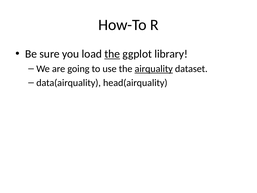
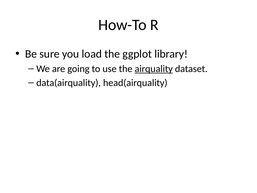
the underline: present -> none (112, 54)
